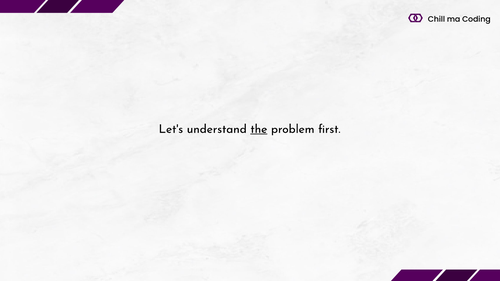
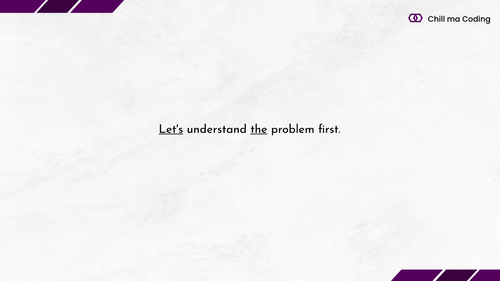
Let's underline: none -> present (171, 129)
